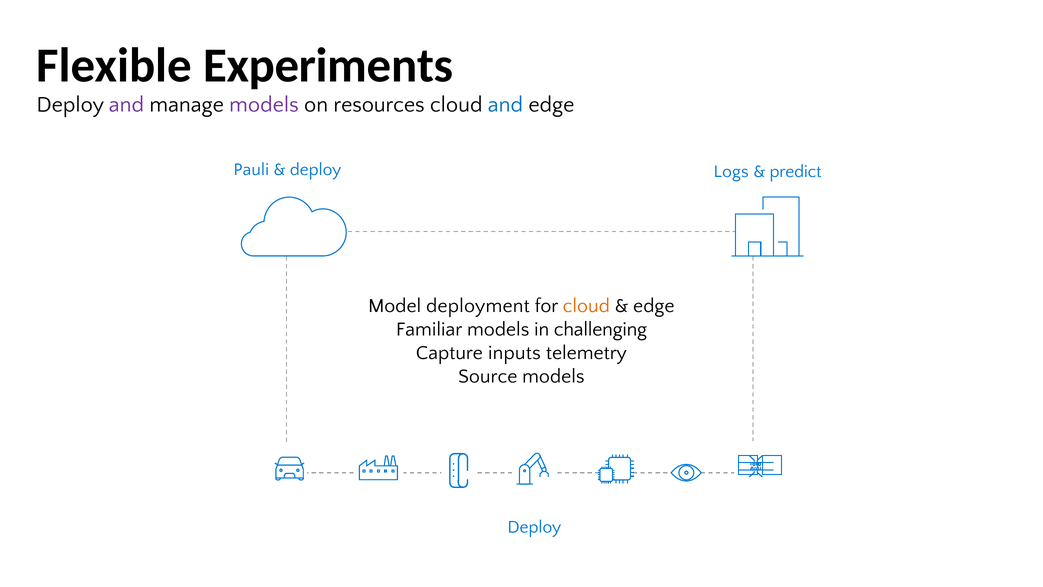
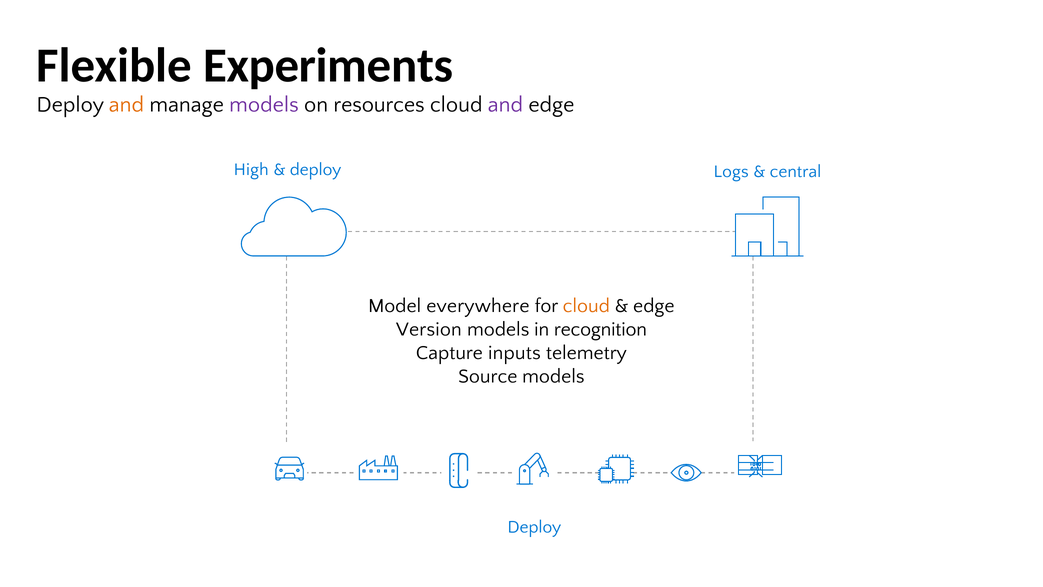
and colour: purple -> orange (126, 105)
and colour: blue -> purple (505, 105)
Pauli: Pauli -> High (251, 169)
predict: predict -> central (796, 172)
deployment: deployment -> everywhere (478, 306)
Familiar: Familiar -> Version (429, 329)
challenging: challenging -> recognition (600, 329)
